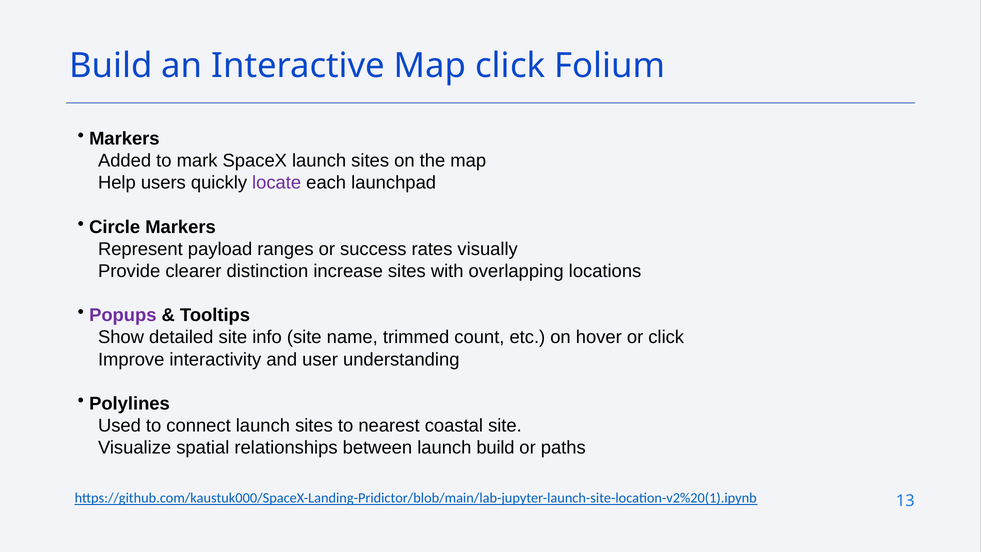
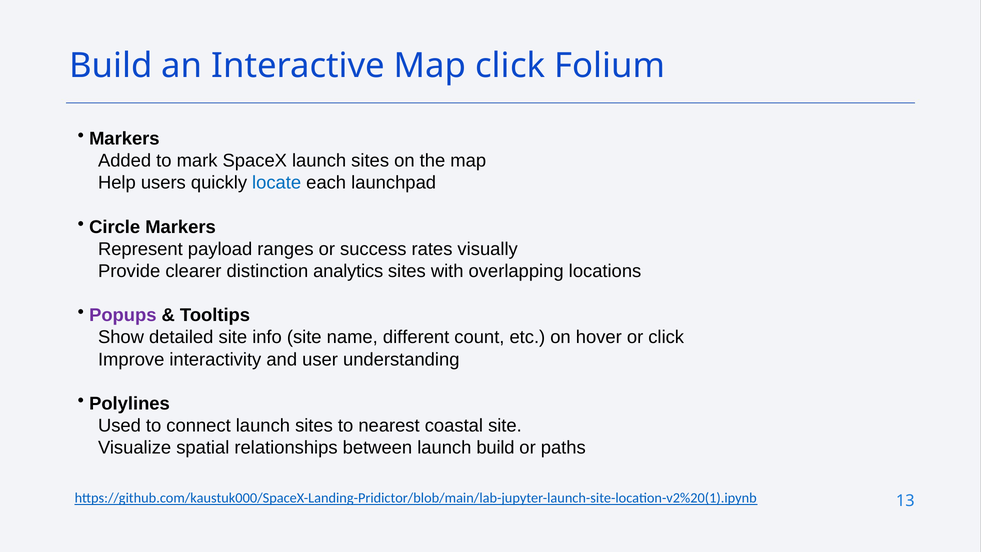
locate colour: purple -> blue (277, 183)
increase: increase -> analytics (348, 271)
trimmed: trimmed -> different (416, 337)
